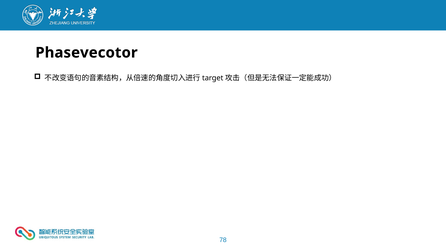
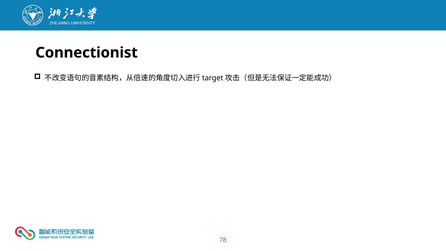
Phasevecotor: Phasevecotor -> Connectionist (87, 53)
